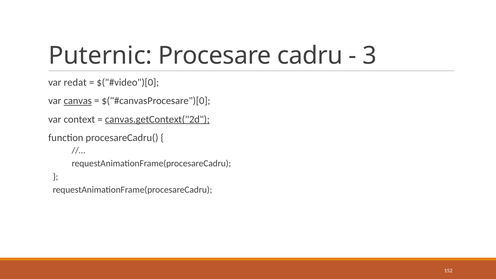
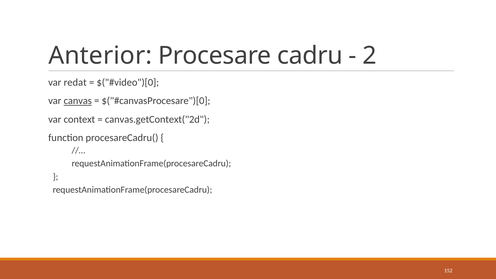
Puternic: Puternic -> Anterior (100, 56)
3: 3 -> 2 (370, 56)
canvas.getContext("2d underline: present -> none (157, 119)
